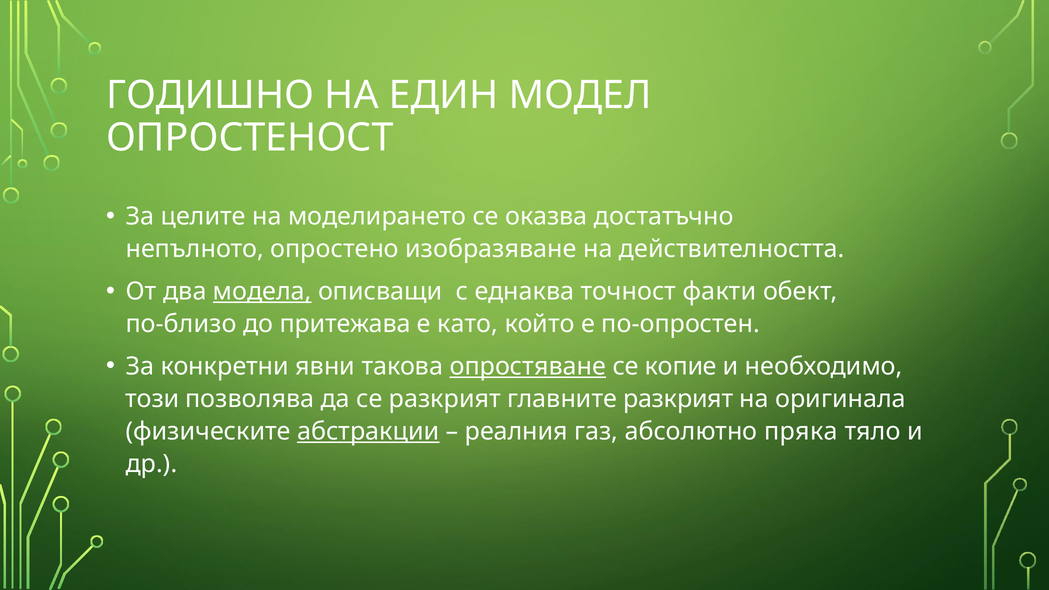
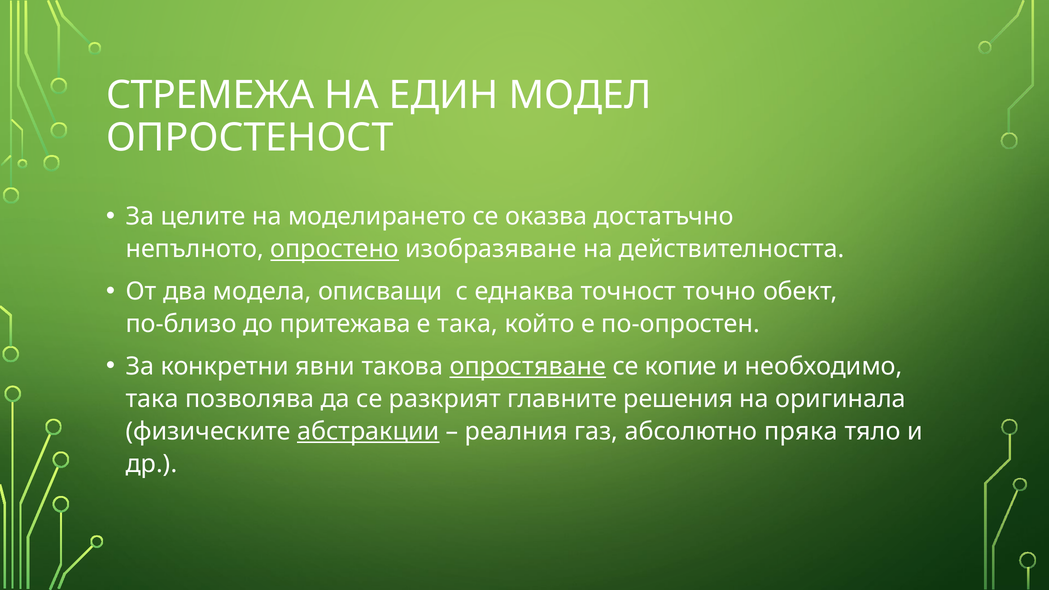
ГОДИШНО: ГОДИШНО -> СТРЕМЕЖА (210, 95)
опростено underline: none -> present (335, 249)
модела underline: present -> none (262, 292)
факти: факти -> точно (720, 292)
е като: като -> така (468, 324)
този: този -> така (152, 399)
главните разкрият: разкрият -> решения (678, 399)
